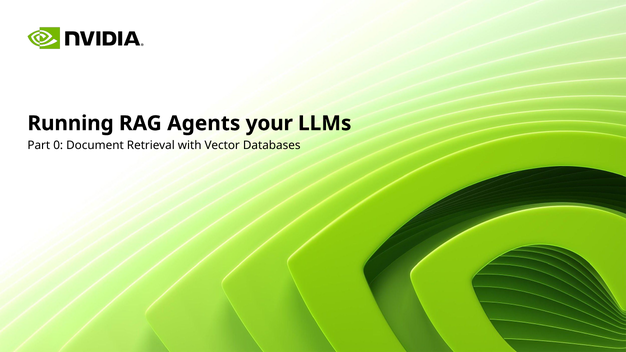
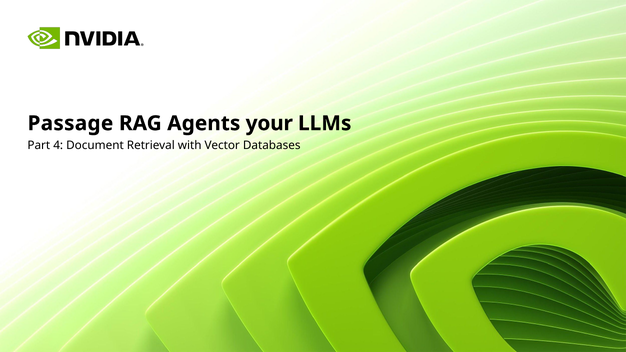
Running: Running -> Passage (70, 123)
0: 0 -> 4 (58, 146)
